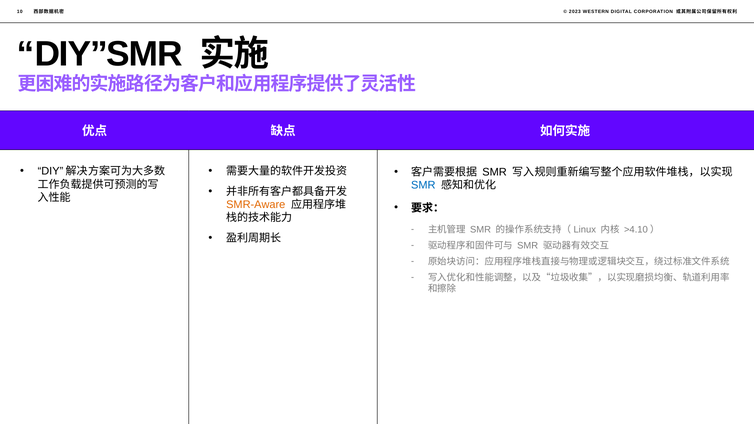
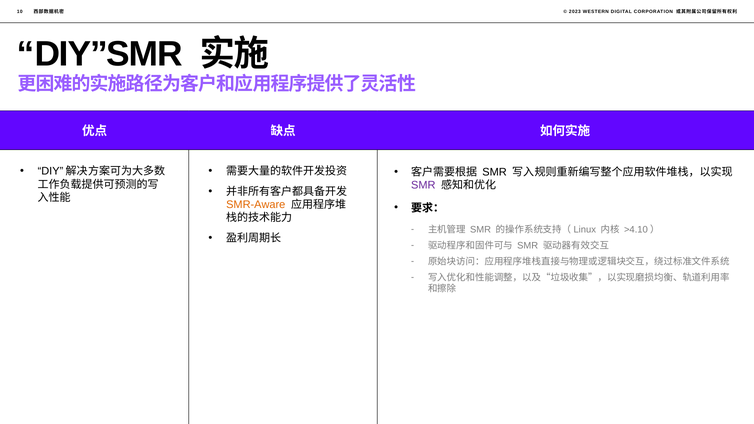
SMR colour: blue -> purple (423, 185)
